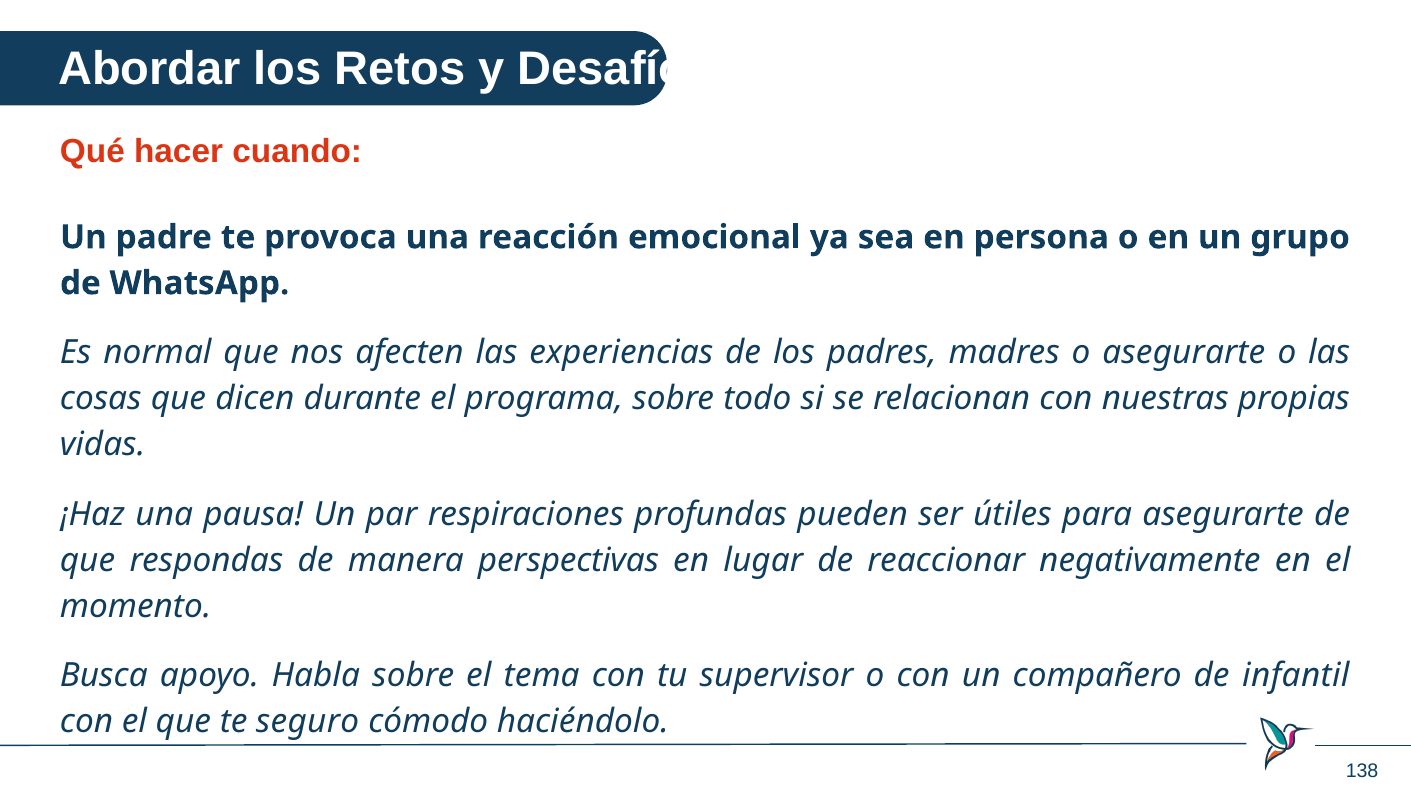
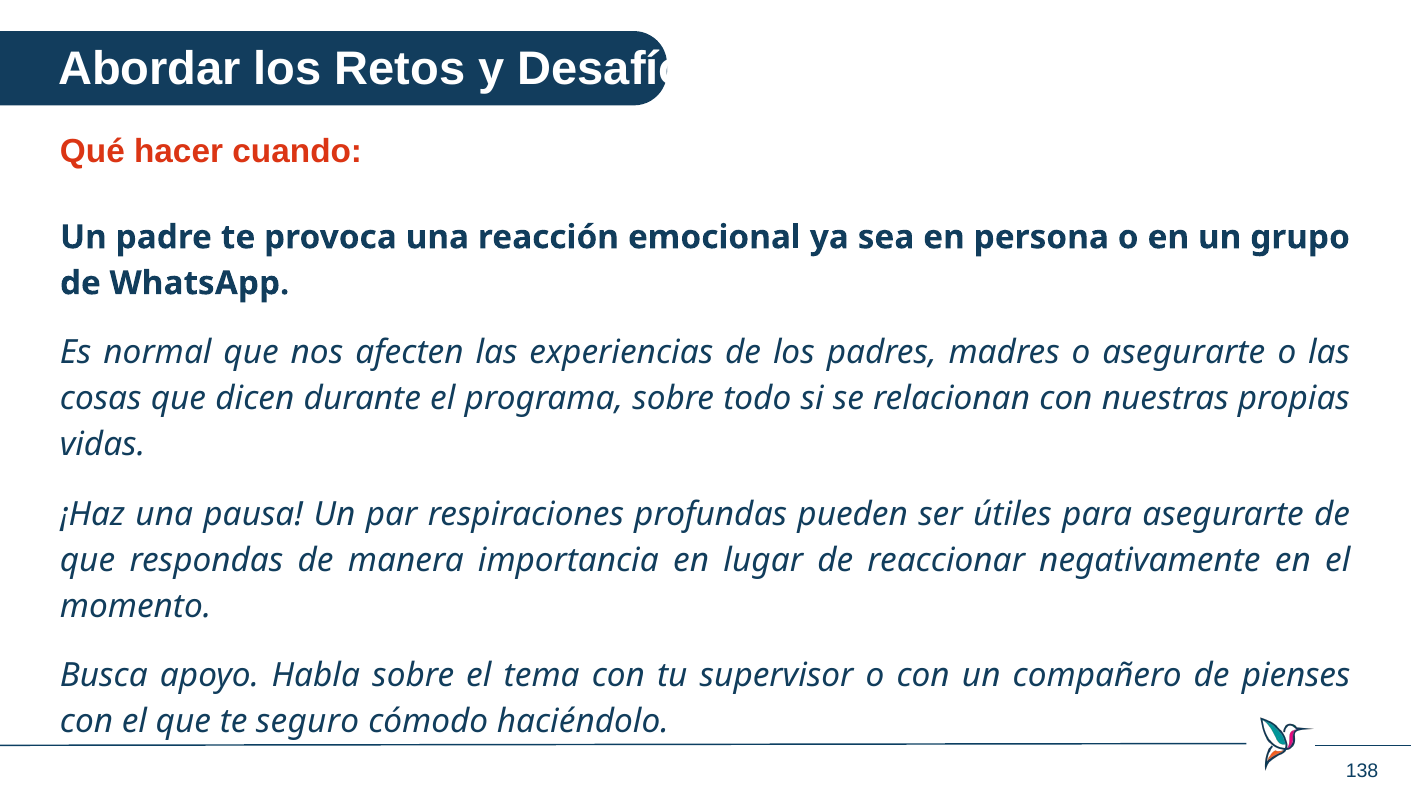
perspectivas: perspectivas -> importancia (568, 560)
infantil: infantil -> pienses (1296, 675)
